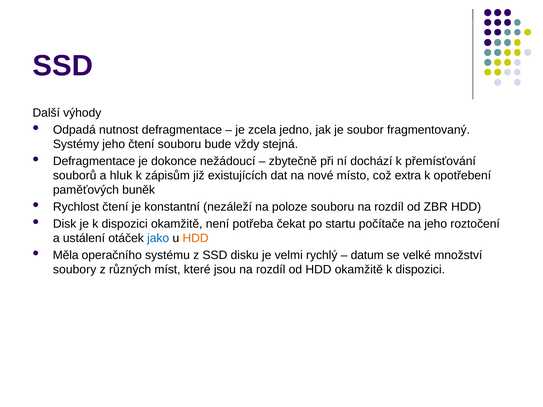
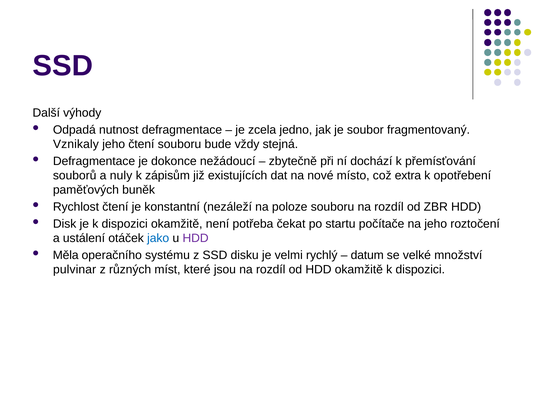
Systémy: Systémy -> Vznikaly (76, 144)
hluk: hluk -> nuly (121, 176)
HDD colour: orange -> purple (196, 238)
soubory: soubory -> pulvinar (75, 270)
